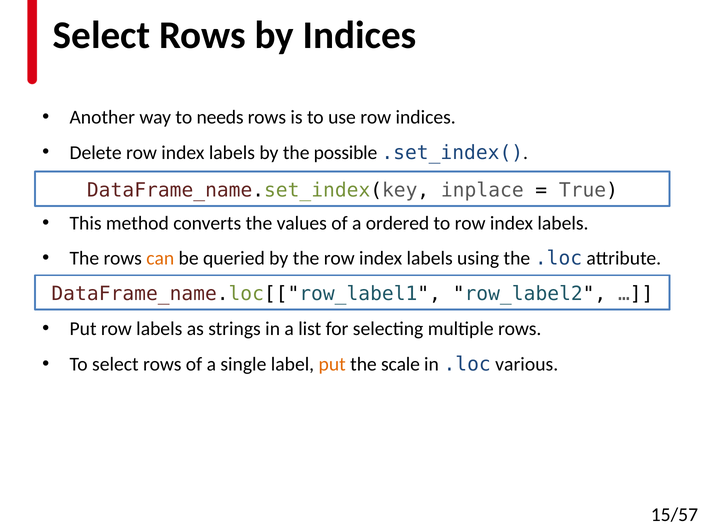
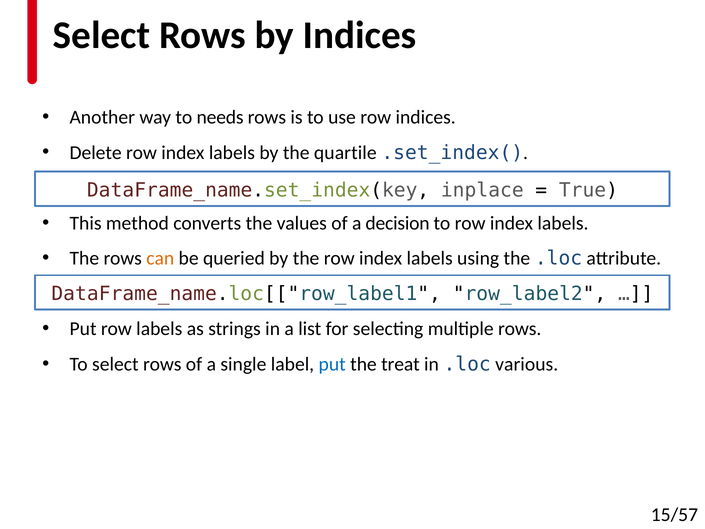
possible: possible -> quartile (345, 153)
ordered: ordered -> decision (398, 223)
put colour: orange -> blue (332, 364)
scale: scale -> treat (400, 364)
